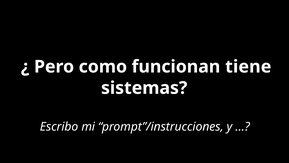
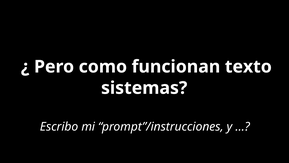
tiene: tiene -> texto (248, 67)
